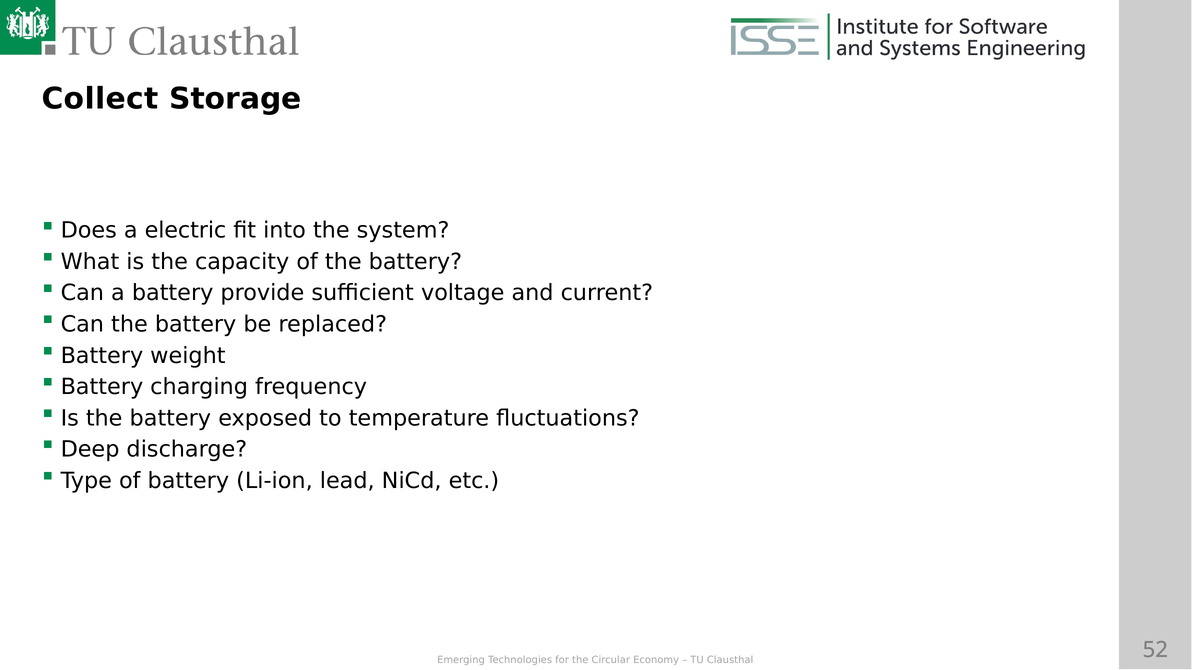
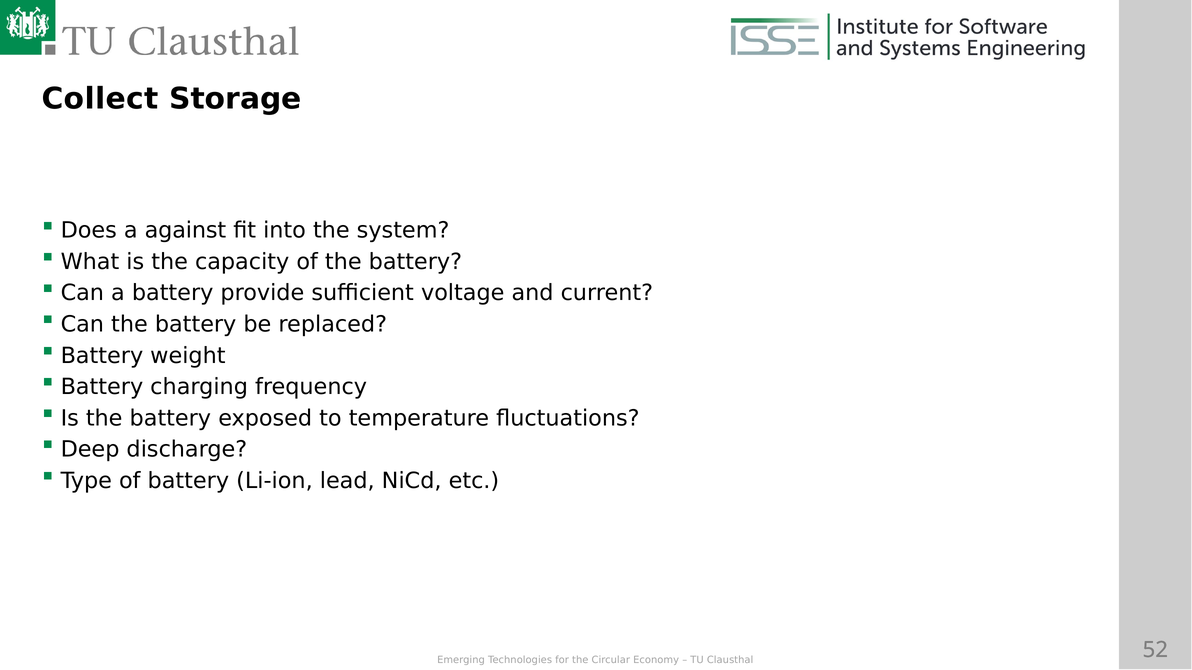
electric: electric -> against (185, 231)
